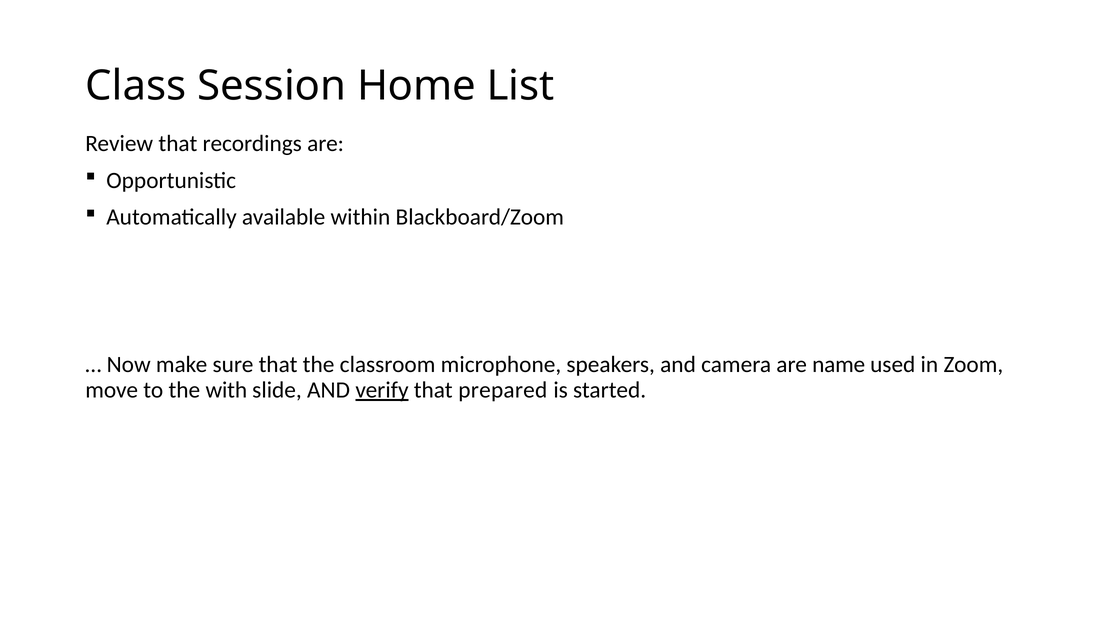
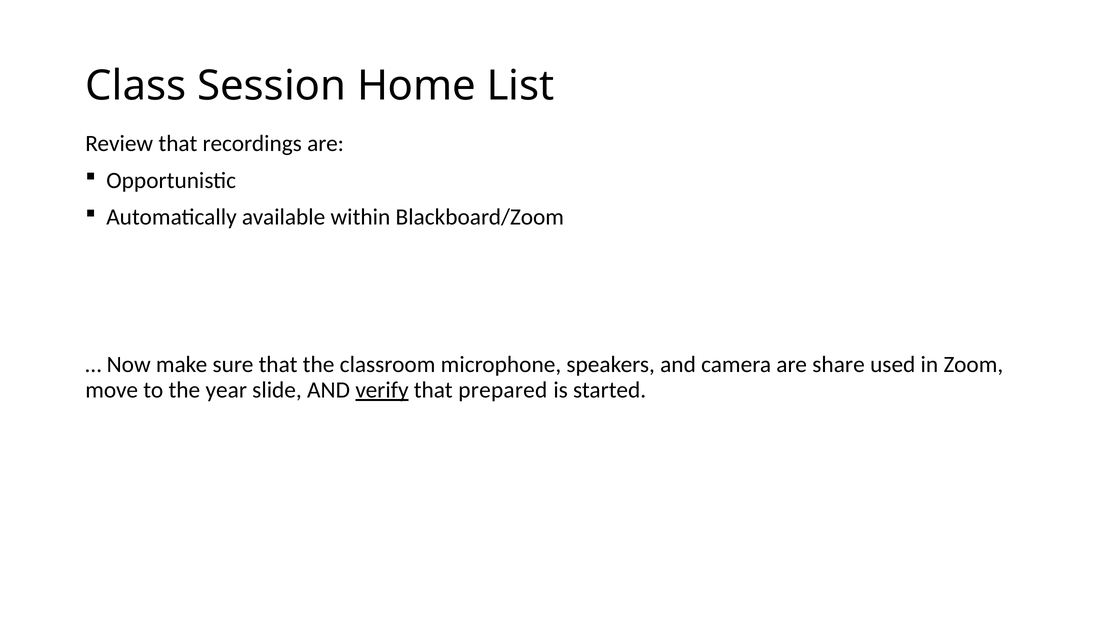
name: name -> share (839, 365)
with: with -> year (226, 390)
